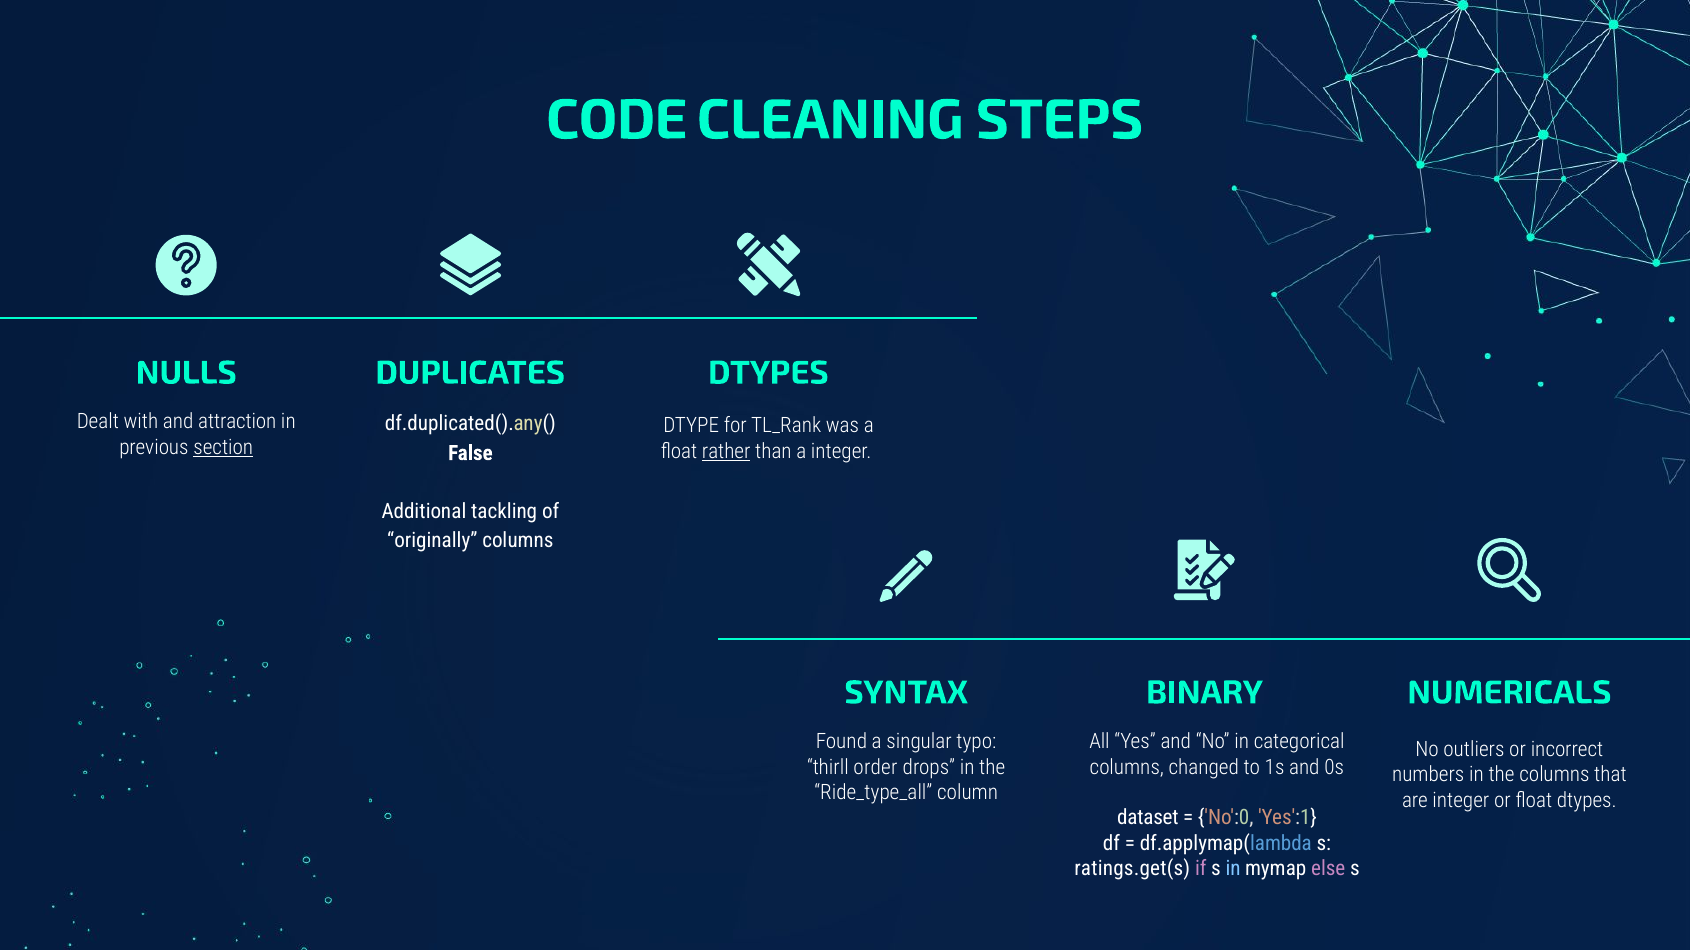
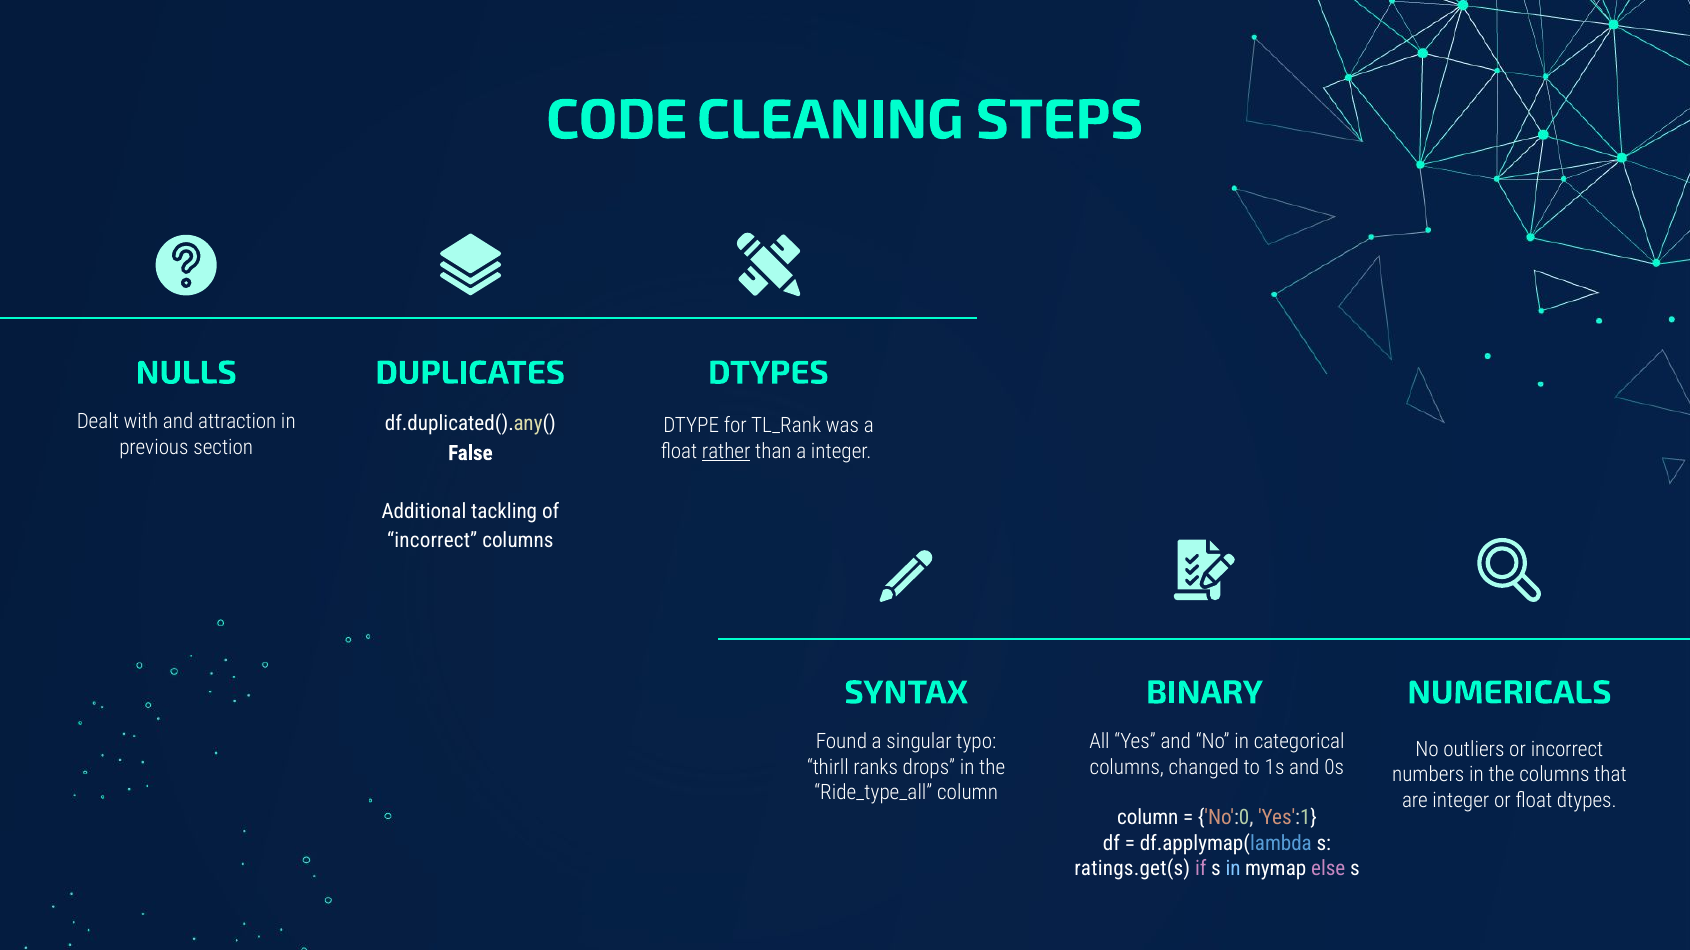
section underline: present -> none (223, 448)
originally: originally -> incorrect (432, 541)
order: order -> ranks (876, 768)
dataset: dataset -> column (1148, 818)
